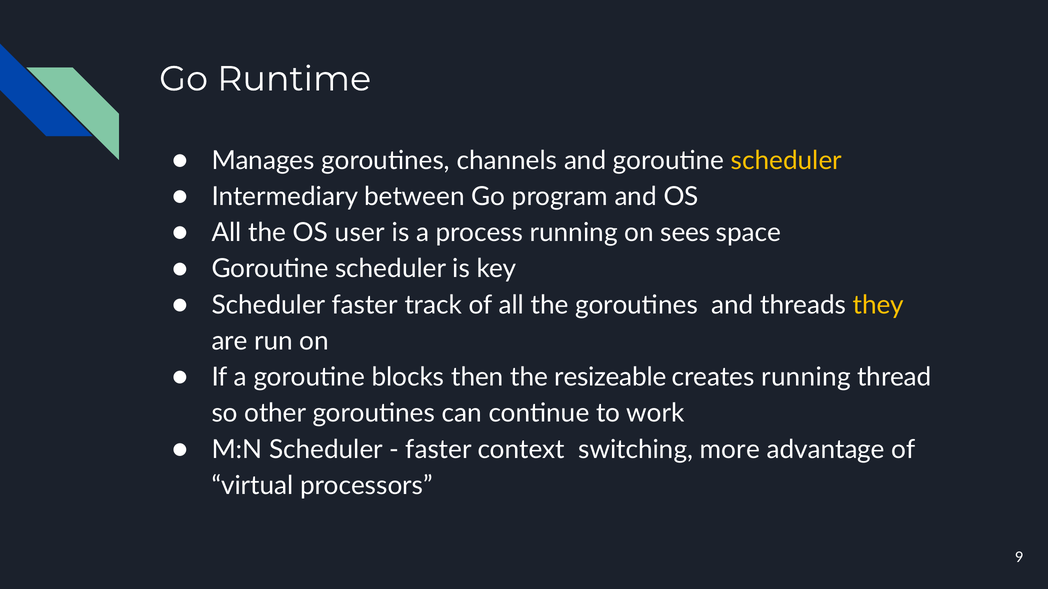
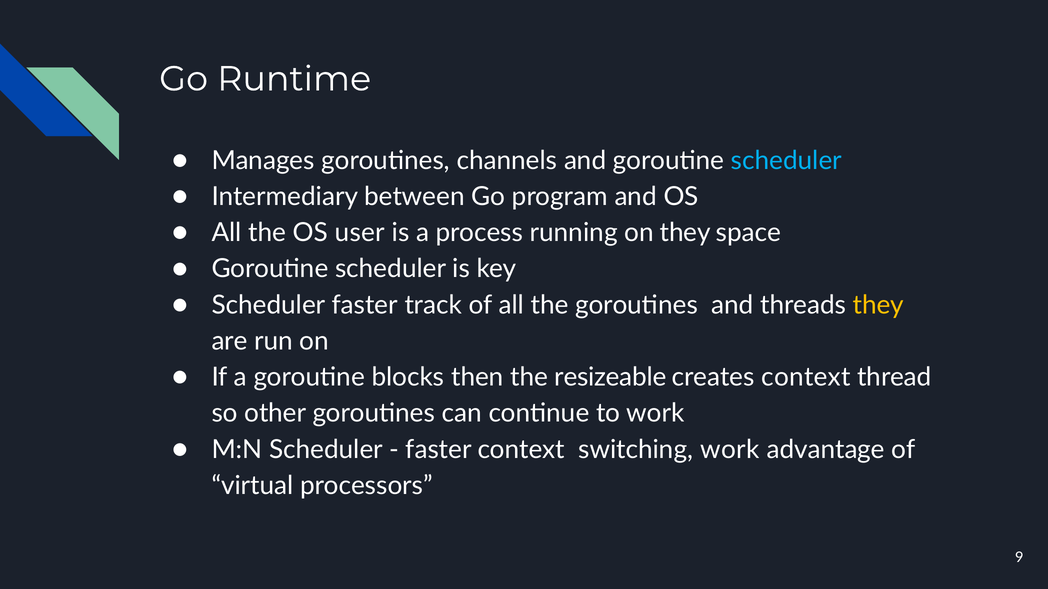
scheduler colour: yellow -> light blue (786, 161)
on sees: sees -> they (685, 233)
creates running: running -> context (806, 378)
switching more: more -> work (730, 450)
